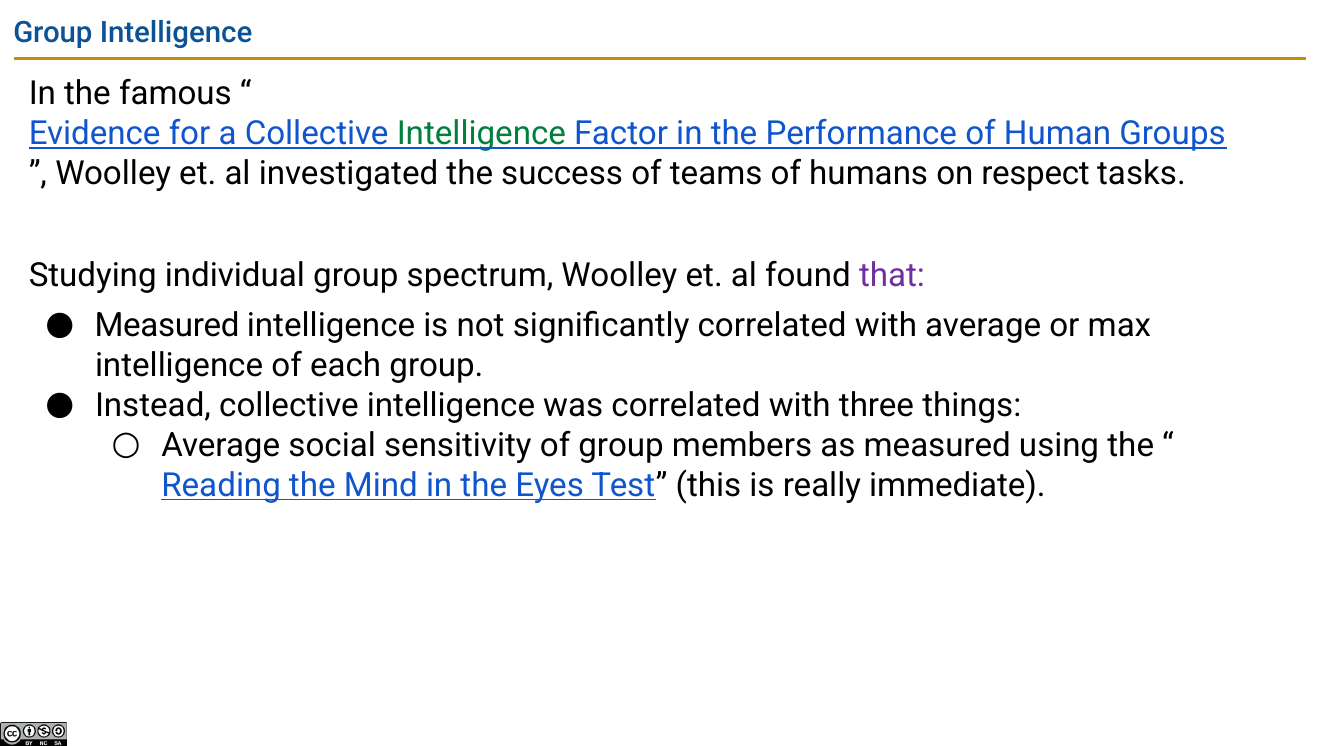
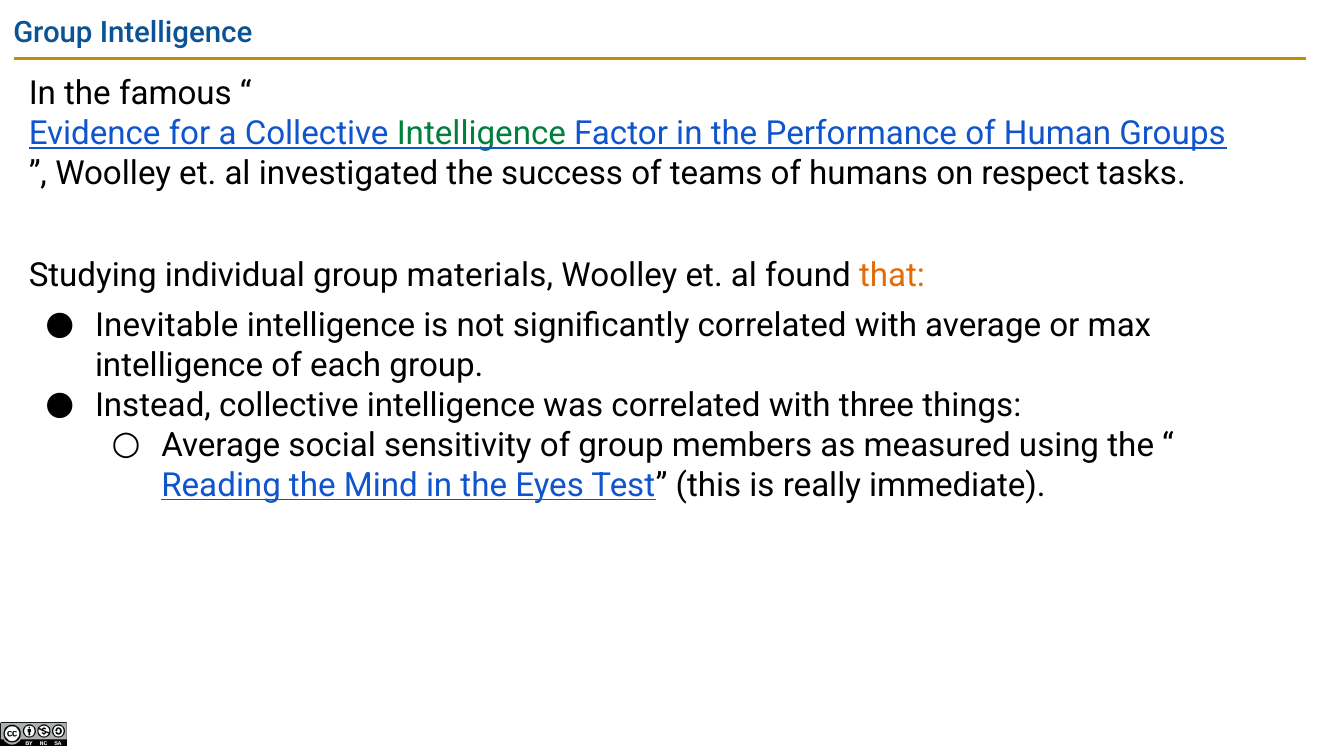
spectrum: spectrum -> materials (480, 275)
that colour: purple -> orange (892, 275)
Measured: Measured -> Inevitable (167, 326)
